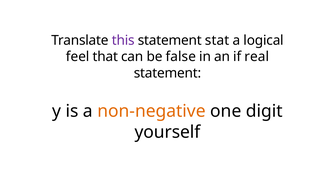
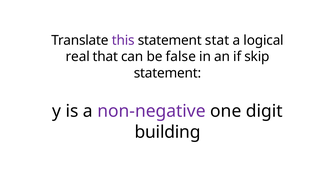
feel: feel -> real (78, 57)
real: real -> skip (257, 57)
non-negative colour: orange -> purple (151, 111)
yourself: yourself -> building (168, 132)
